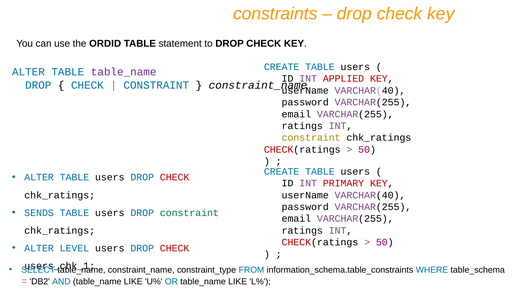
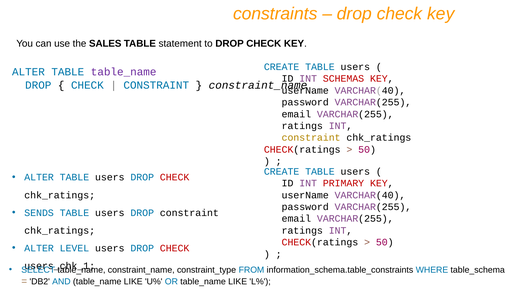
ORDID: ORDID -> SALES (105, 44)
APPLIED: APPLIED -> SCHEMAS (344, 79)
constraint colour: green -> black (189, 213)
